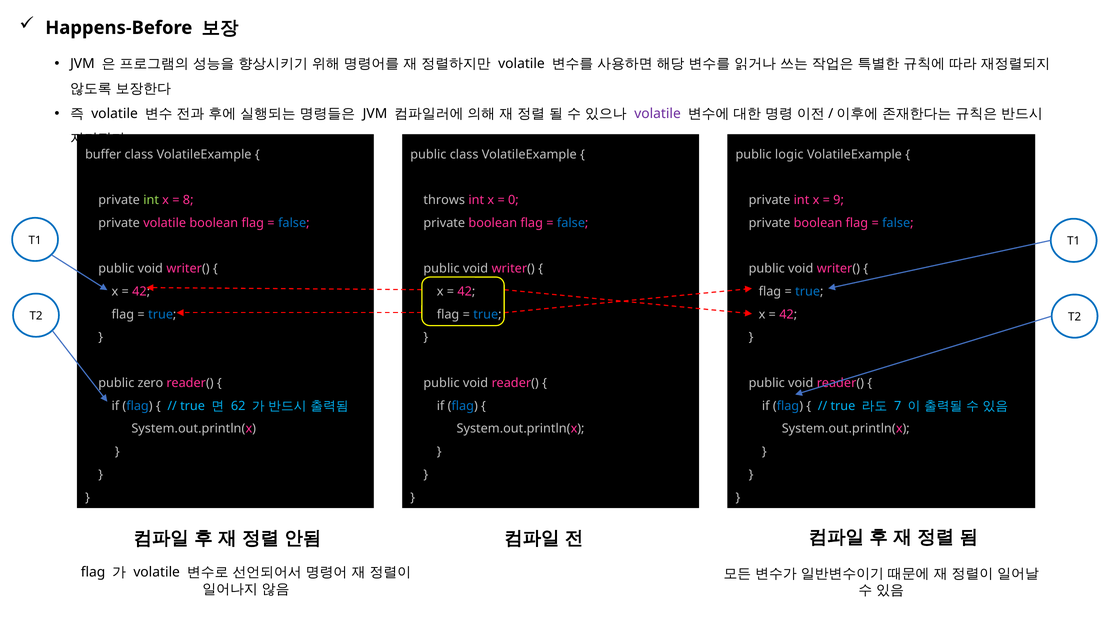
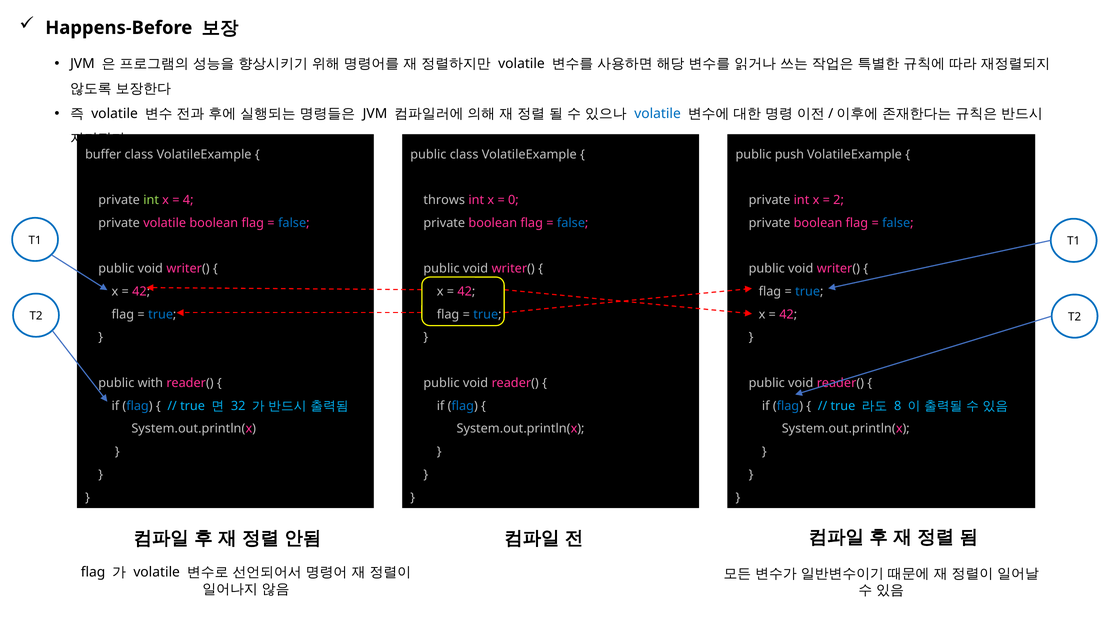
volatile colour: purple -> blue (658, 114)
logic: logic -> push (789, 154)
8: 8 -> 4 (188, 200)
9: 9 -> 2 (839, 200)
zero: zero -> with (150, 383)
62: 62 -> 32 (238, 406)
7: 7 -> 8 (898, 406)
